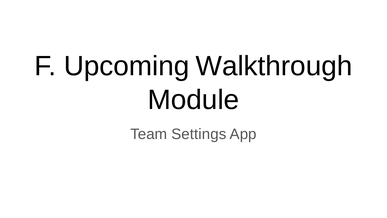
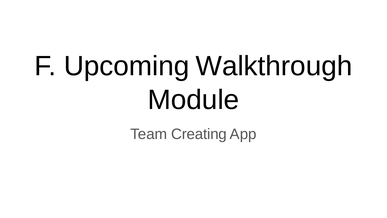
Settings: Settings -> Creating (199, 134)
